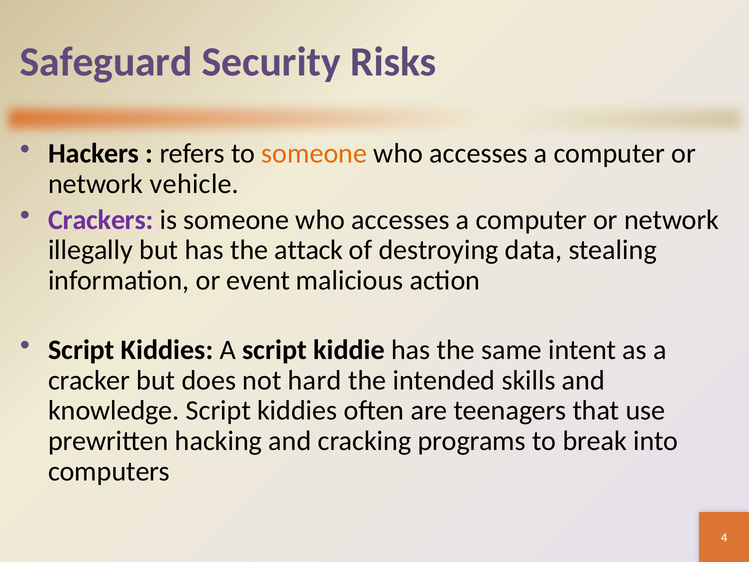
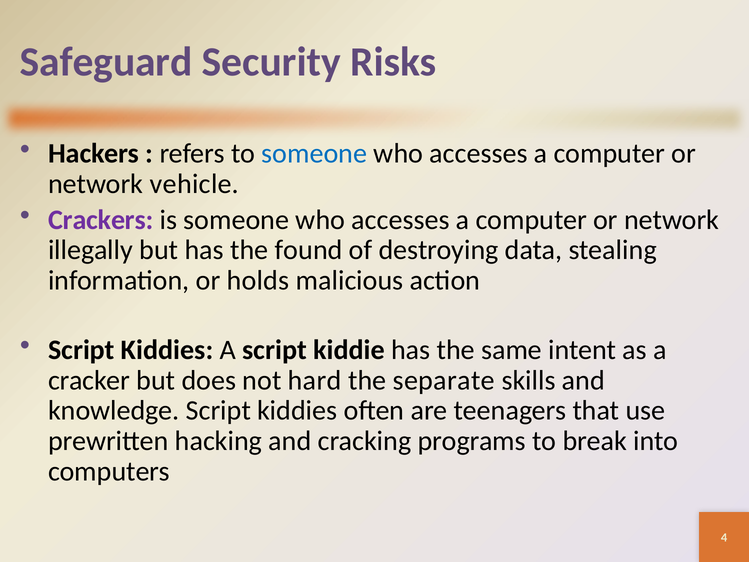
someone colour: orange -> blue (314, 154)
attack: attack -> found (309, 250)
event: event -> holds (258, 280)
intended: intended -> separate (444, 380)
